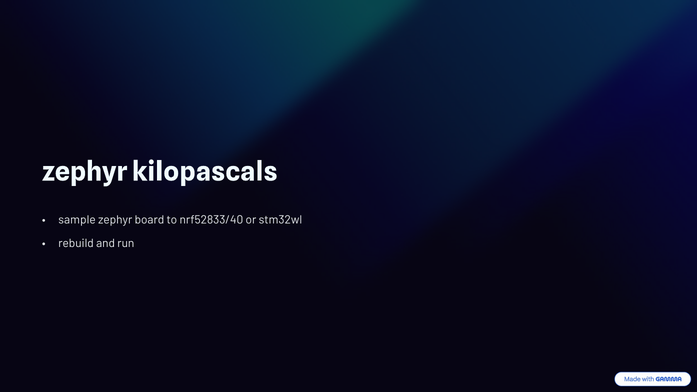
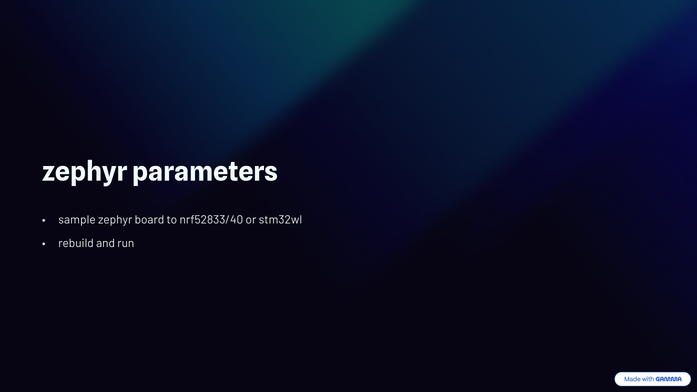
kilopascals: kilopascals -> parameters (205, 172)
